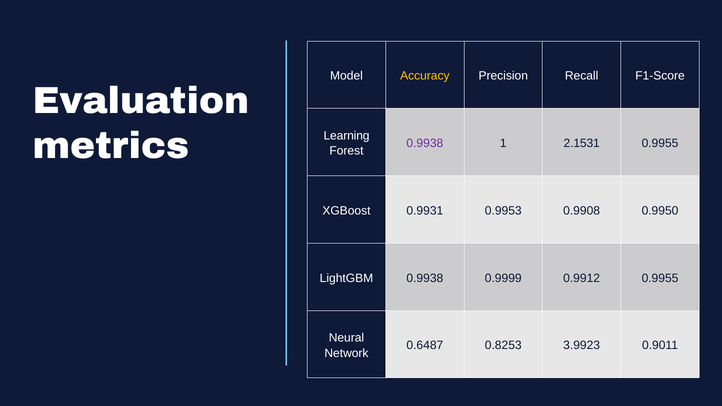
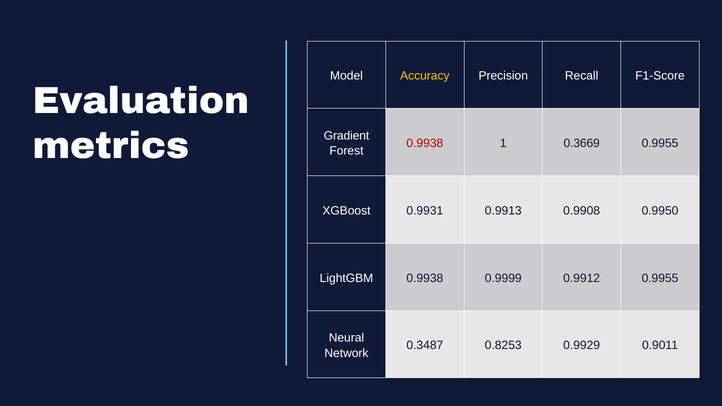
Learning: Learning -> Gradient (347, 136)
0.9938 colour: purple -> red (425, 143)
2.1531: 2.1531 -> 0.3669 (582, 143)
0.9953: 0.9953 -> 0.9913 (503, 211)
0.6487: 0.6487 -> 0.3487 (425, 346)
3.9923: 3.9923 -> 0.9929 (582, 346)
